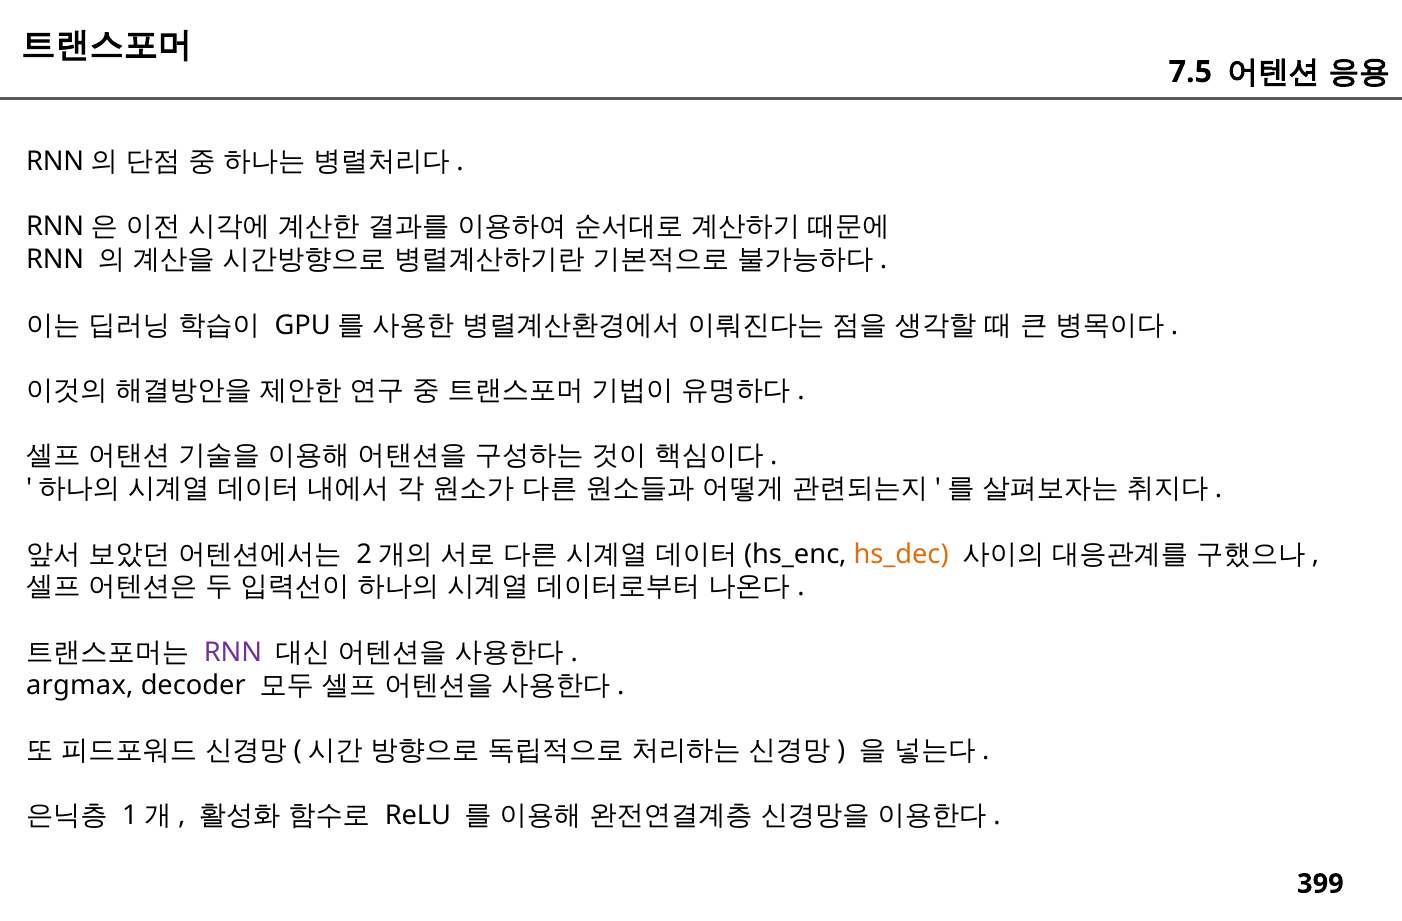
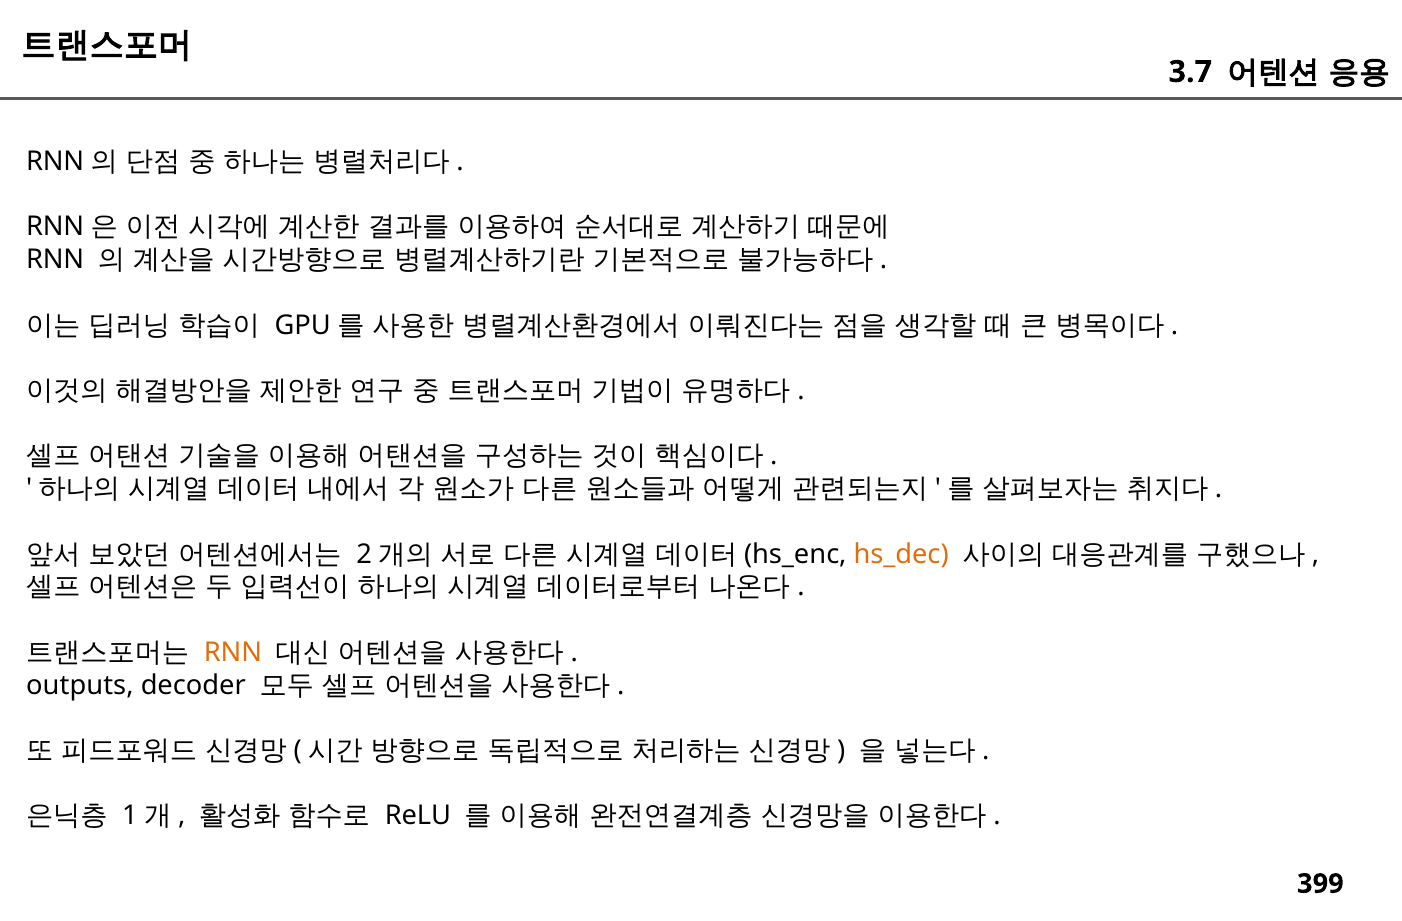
7.5: 7.5 -> 3.7 (1190, 72)
RNN colour: purple -> orange (233, 652)
argmax: argmax -> outputs (80, 685)
